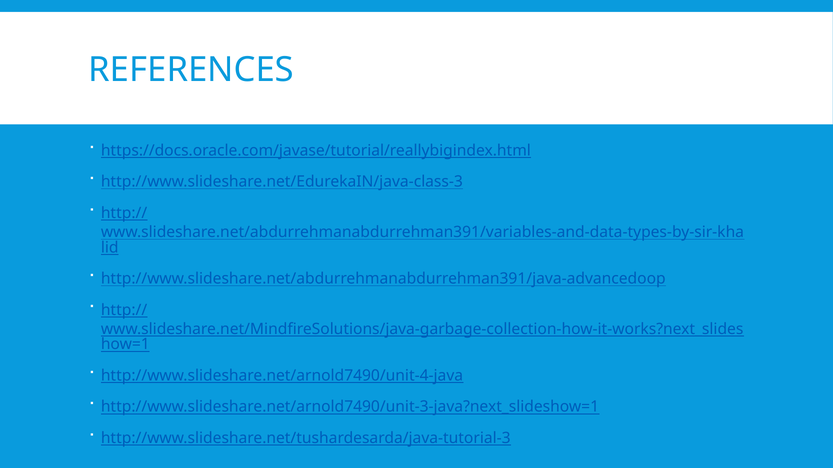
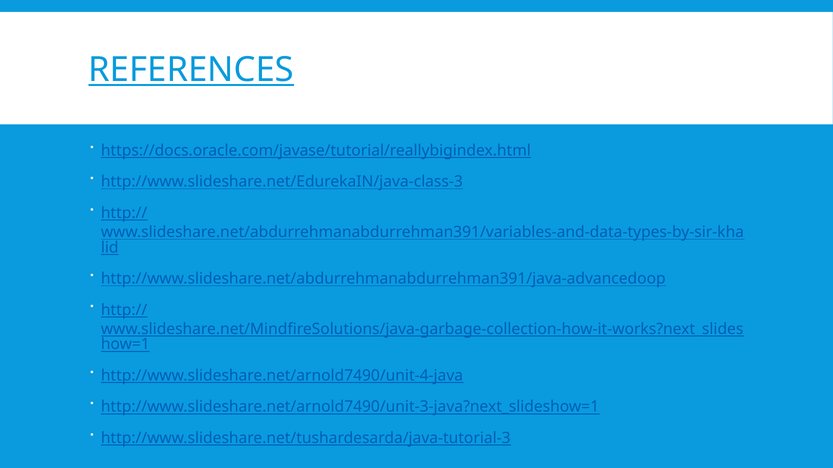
REFERENCES underline: none -> present (191, 70)
